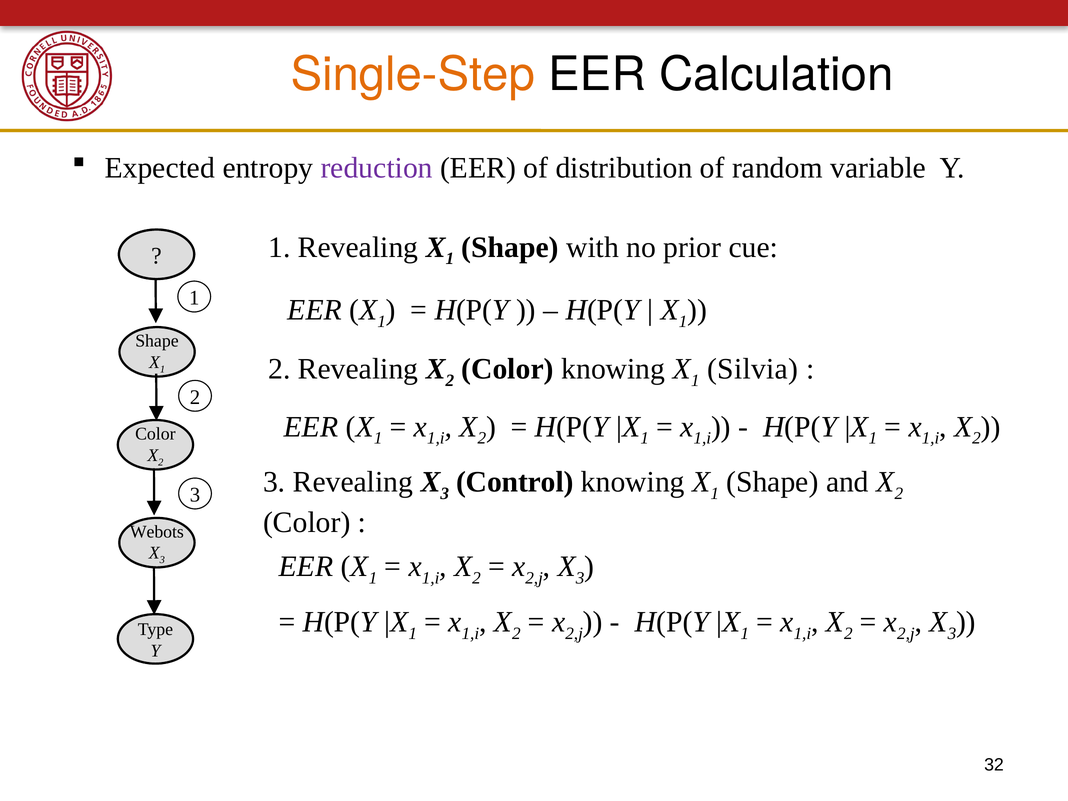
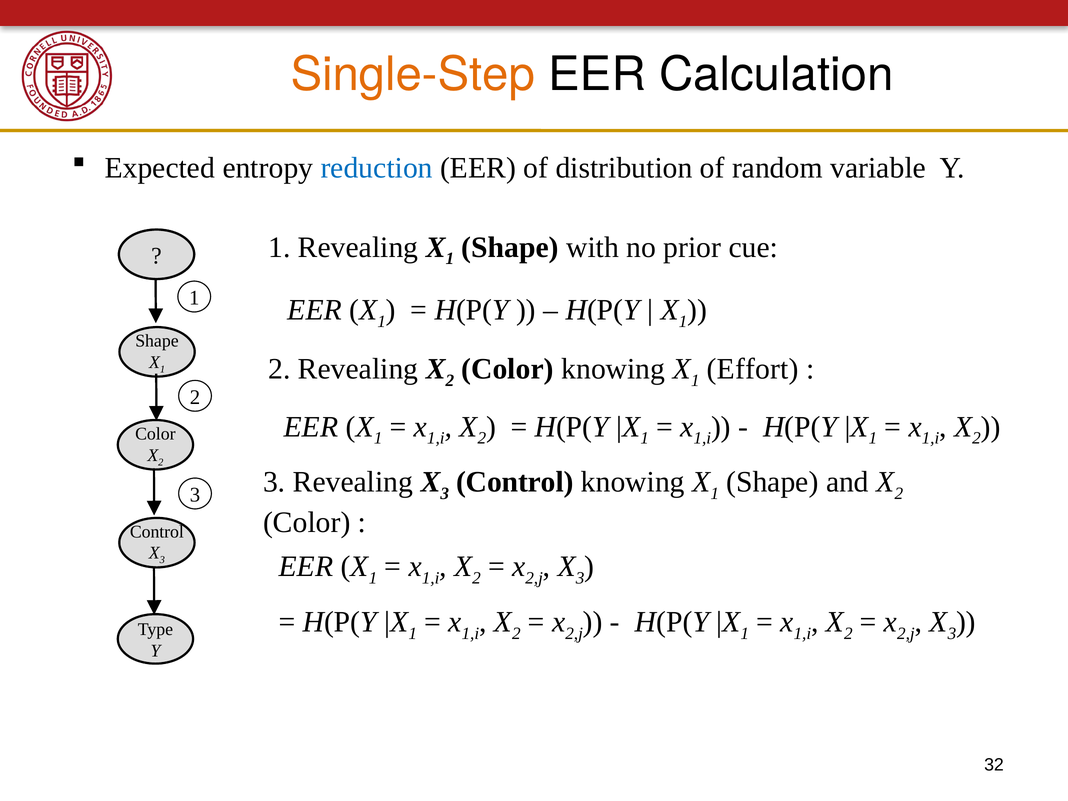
reduction colour: purple -> blue (377, 168)
Silvia: Silvia -> Effort (753, 369)
Webots: Webots -> Control (157, 532)
